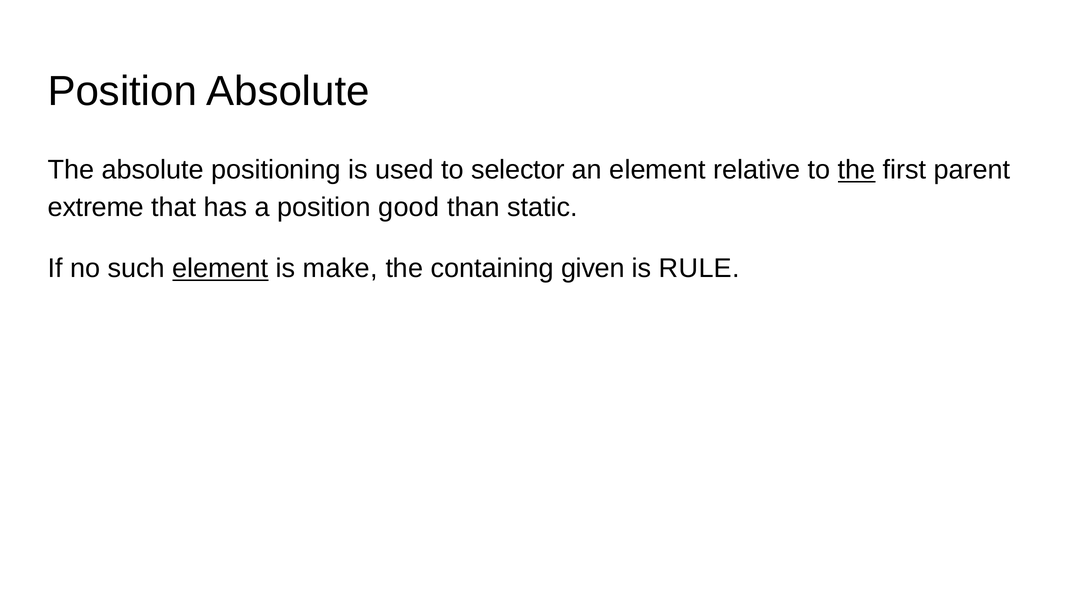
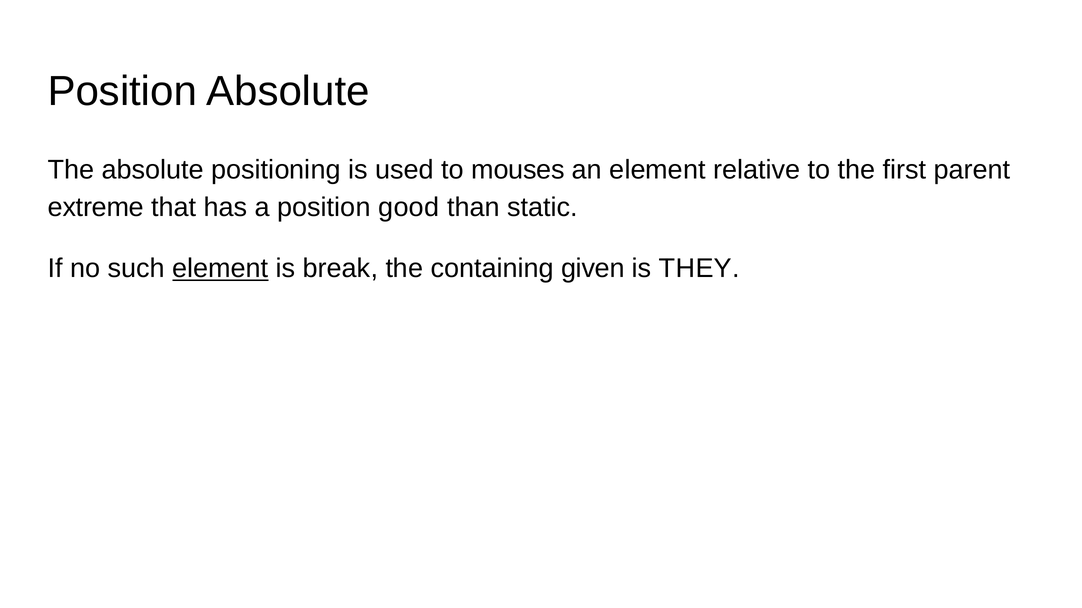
selector: selector -> mouses (518, 170)
the underline: present -> none (857, 170)
make: make -> break (340, 269)
RULE: RULE -> THEY (699, 269)
